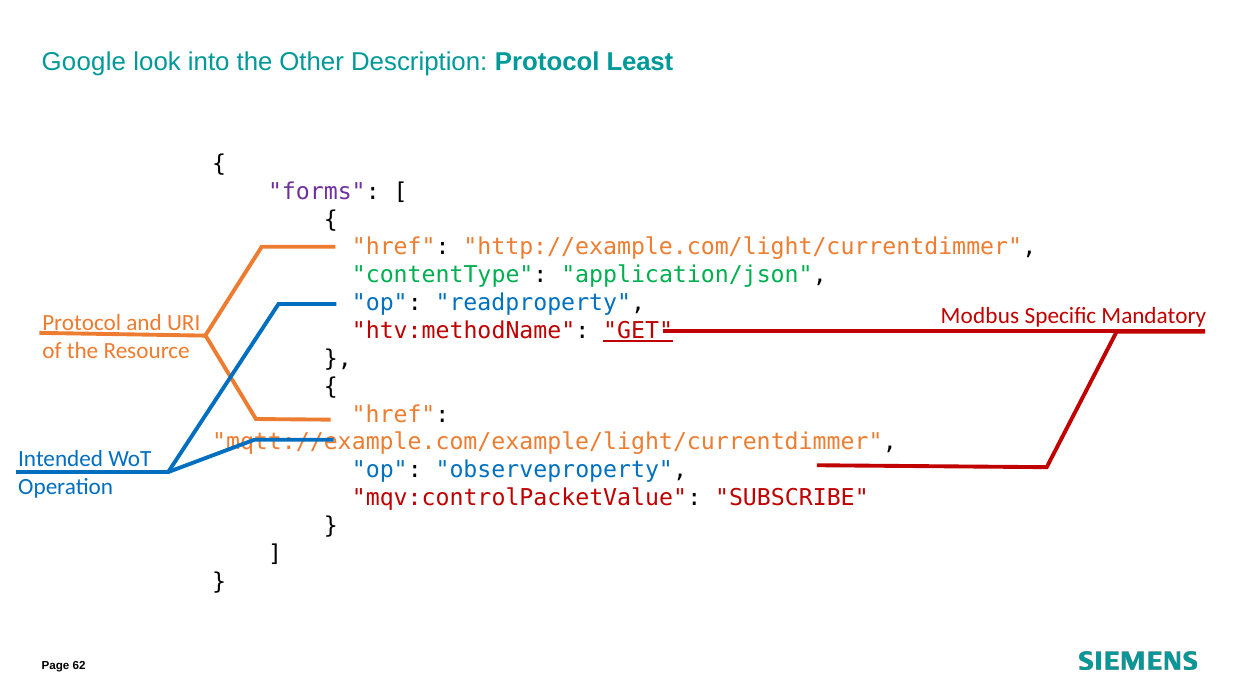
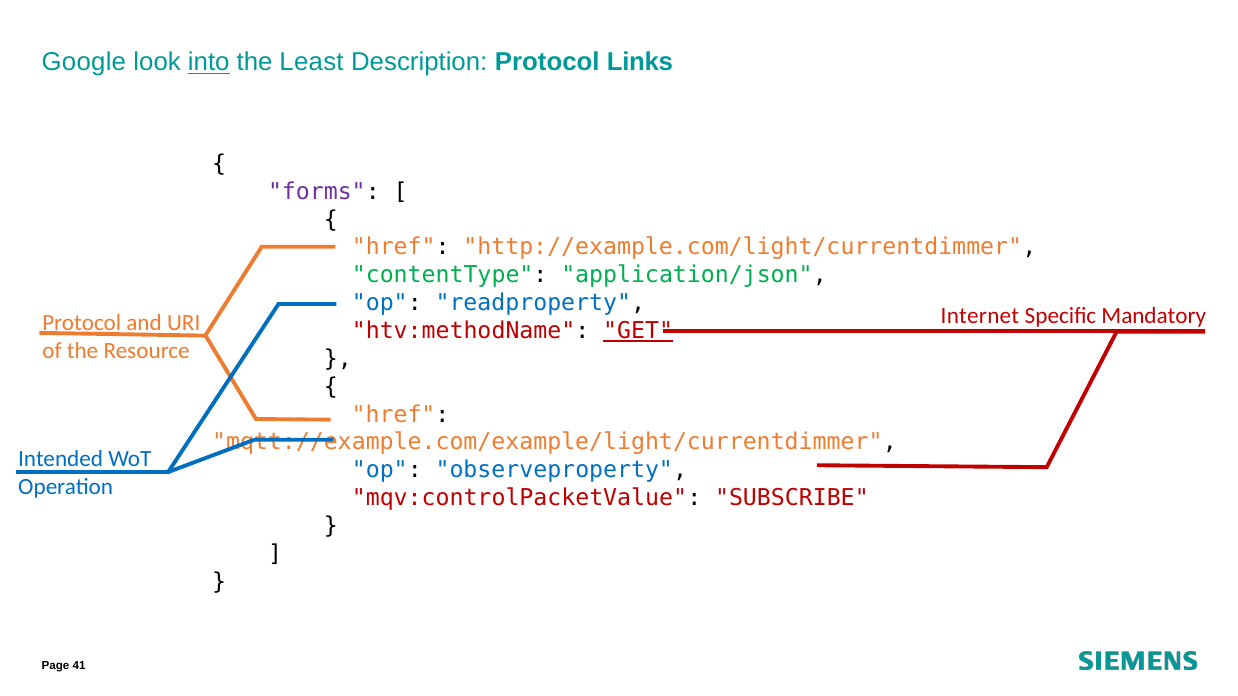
into underline: none -> present (209, 62)
Other: Other -> Least (311, 62)
Least: Least -> Links (640, 62)
Modbus: Modbus -> Internet (980, 316)
62: 62 -> 41 (79, 666)
